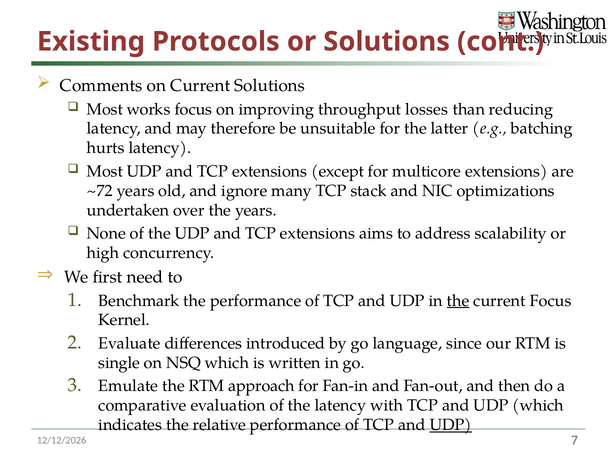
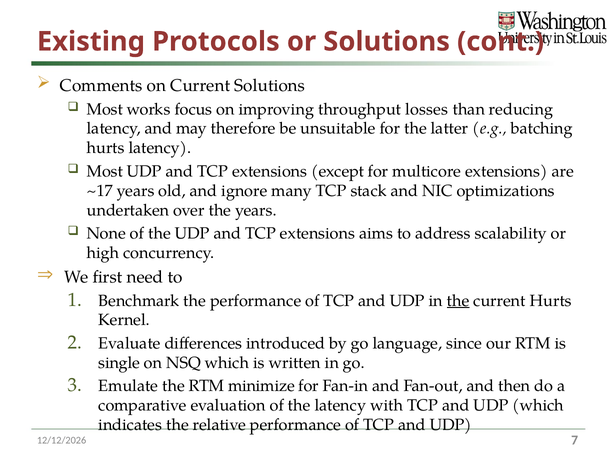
~72: ~72 -> ~17 (100, 191)
current Focus: Focus -> Hurts (551, 301)
approach: approach -> minimize (261, 386)
UDP underline: present -> none (451, 425)
